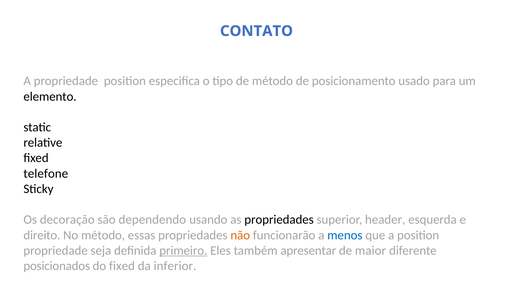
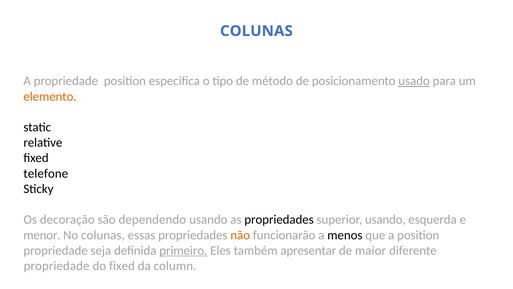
CONTATO: CONTATO -> COLUNAS (256, 31)
usado underline: none -> present (414, 81)
elemento colour: black -> orange (50, 96)
superior header: header -> usando (385, 219)
direito: direito -> menor (42, 235)
No método: método -> colunas (103, 235)
menos colour: blue -> black (345, 235)
posicionados: posicionados -> propriedade (57, 266)
inferior: inferior -> column (175, 266)
